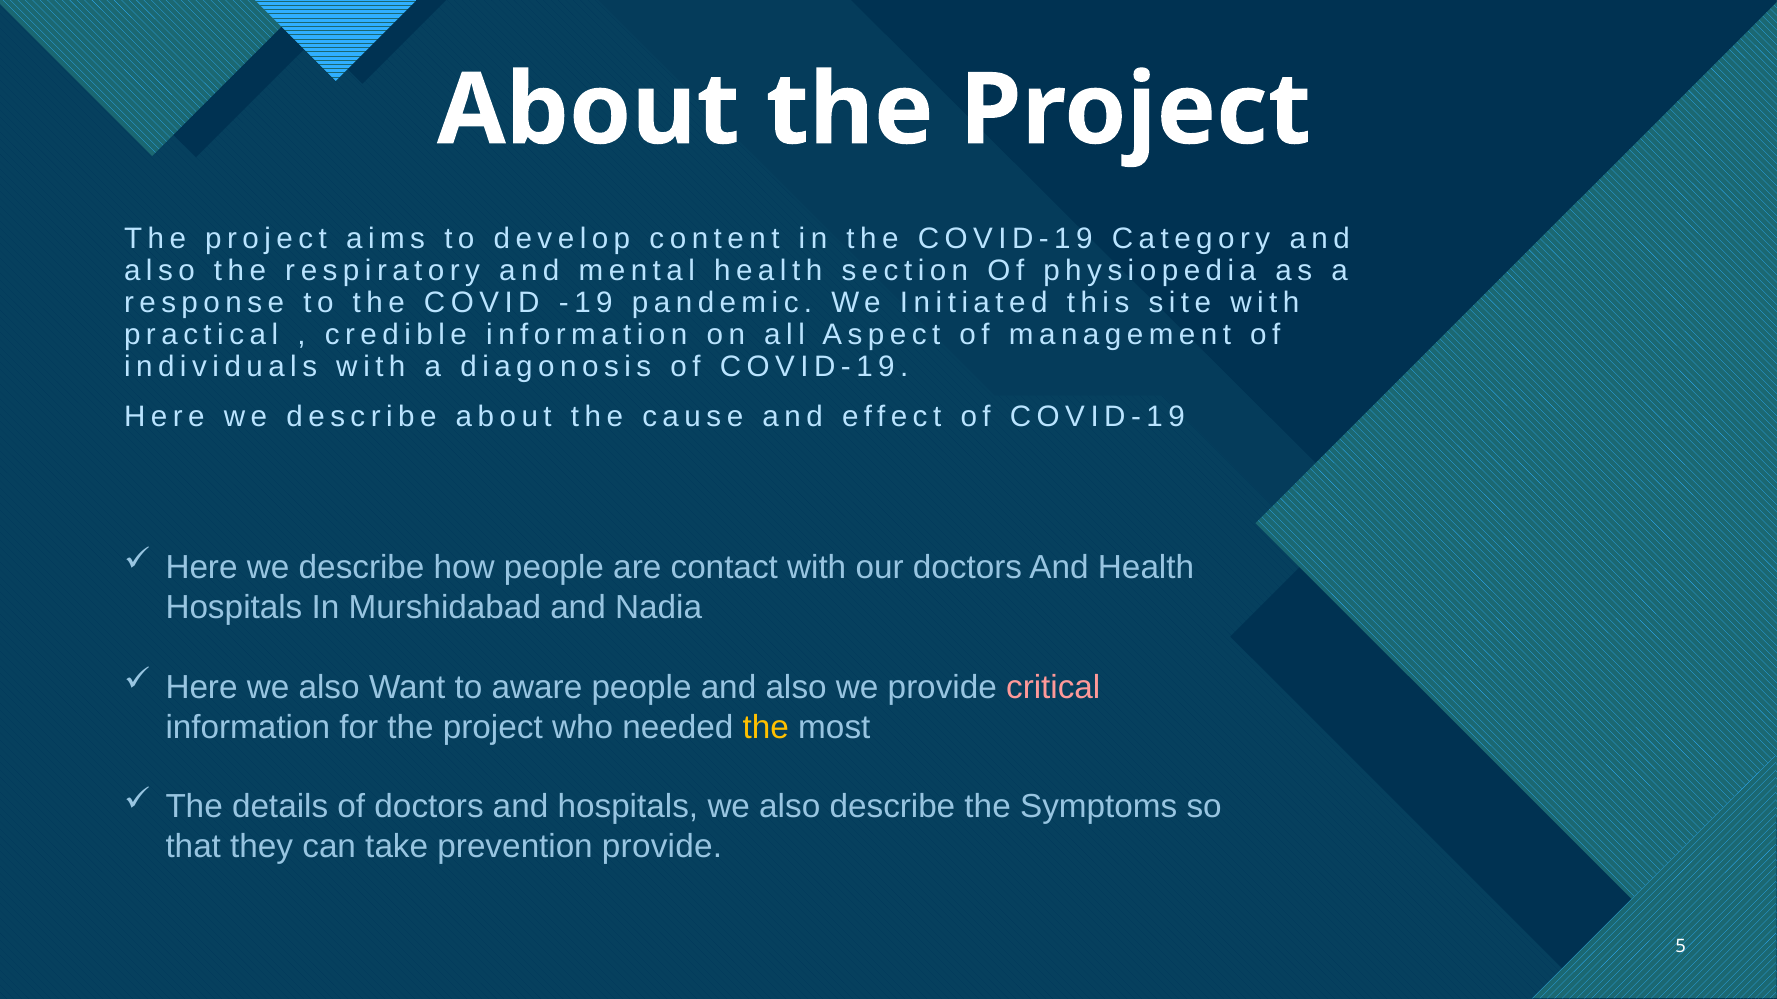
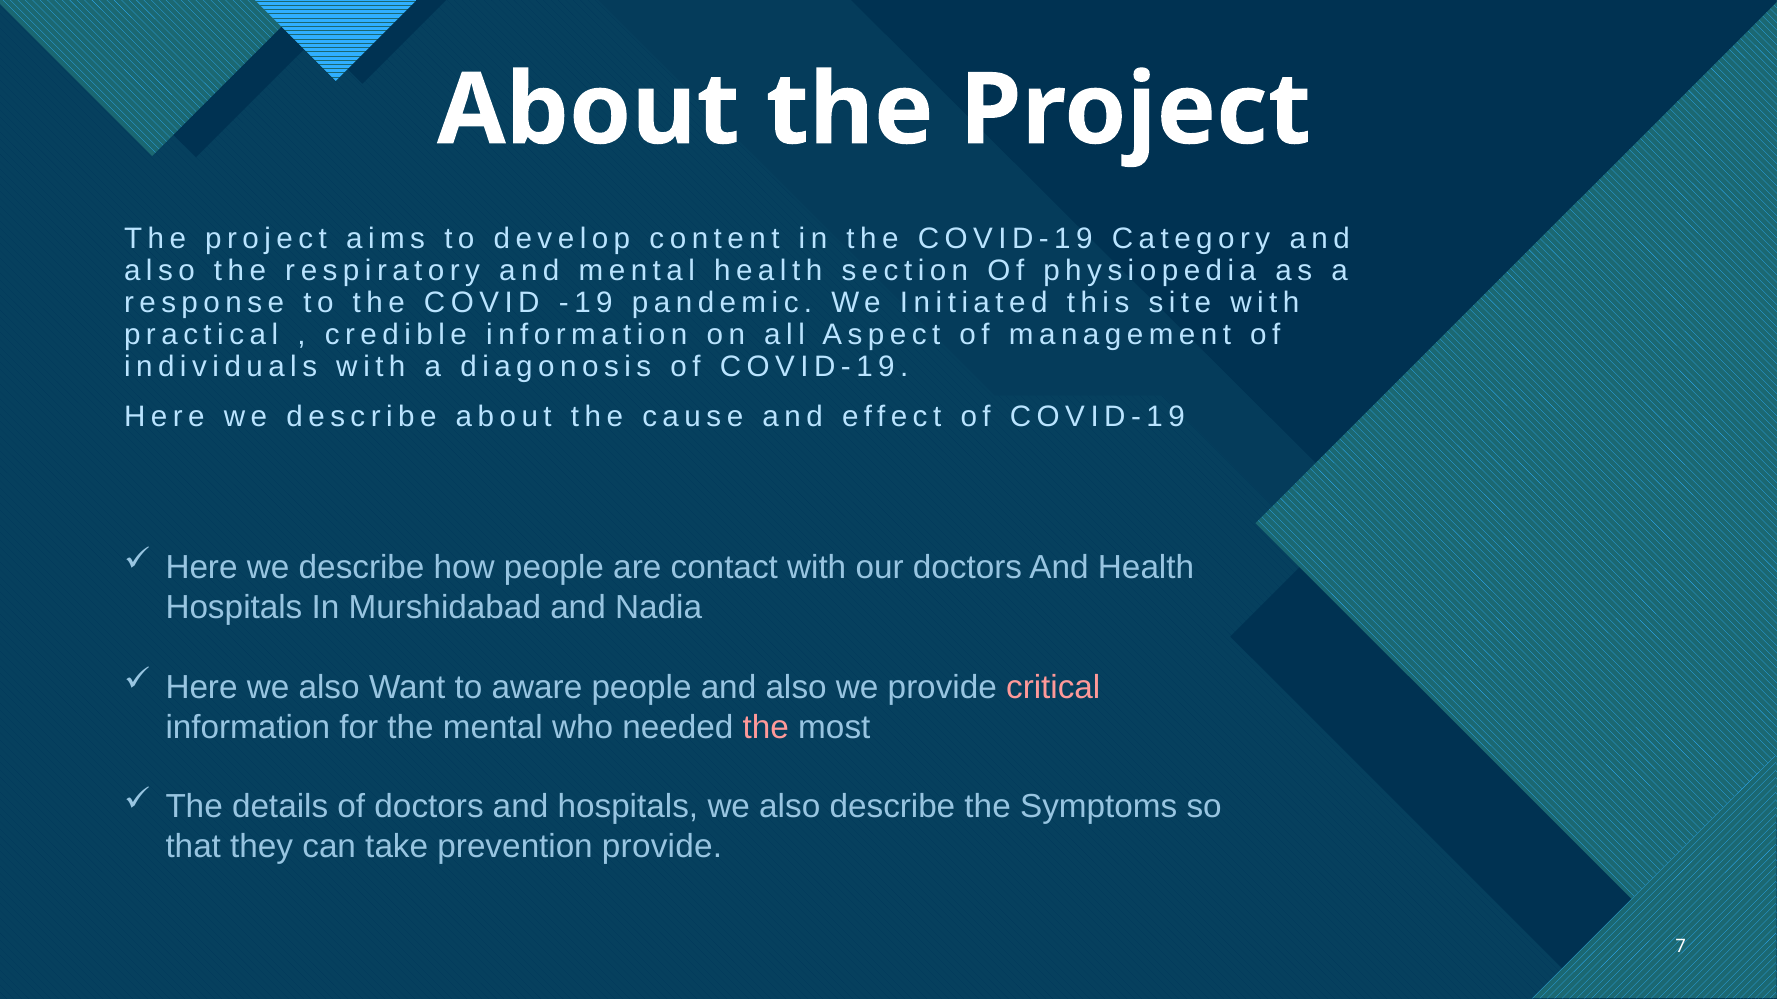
for the project: project -> mental (493, 727)
the colour: yellow -> pink (766, 727)
5: 5 -> 7 (1681, 947)
